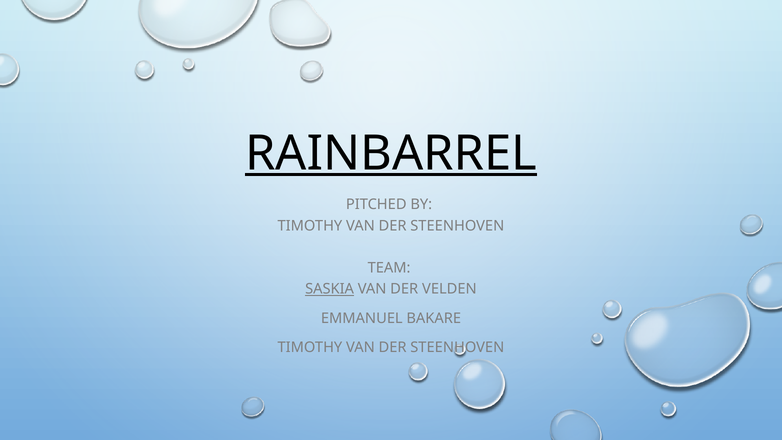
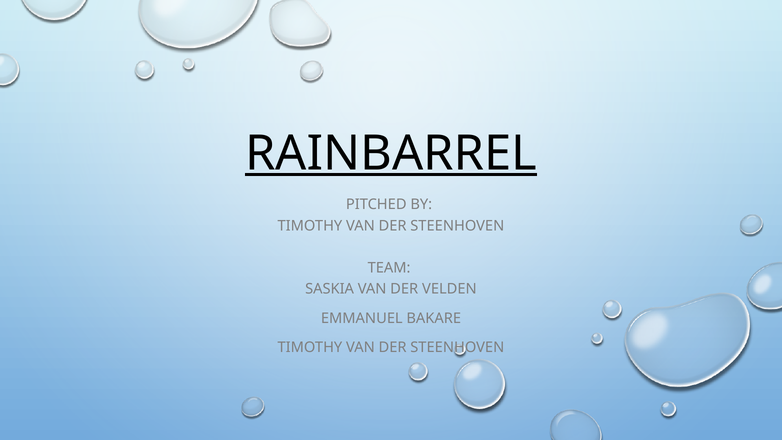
SASKIA underline: present -> none (330, 289)
